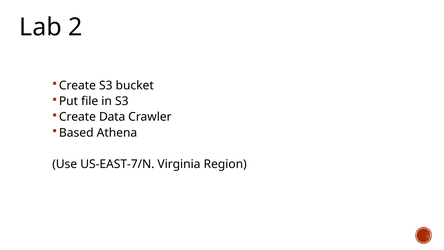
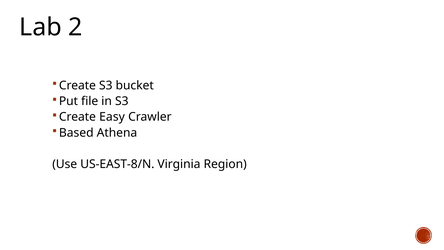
Data: Data -> Easy (112, 117)
US-EAST-7/N: US-EAST-7/N -> US-EAST-8/N (117, 164)
